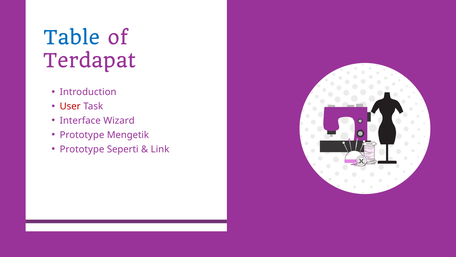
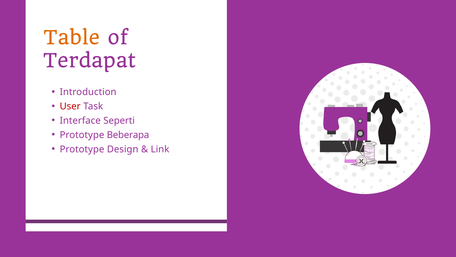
Table colour: blue -> orange (72, 38)
Wizard: Wizard -> Seperti (119, 120)
Mengetik: Mengetik -> Beberapa (128, 135)
Seperti: Seperti -> Design (123, 149)
